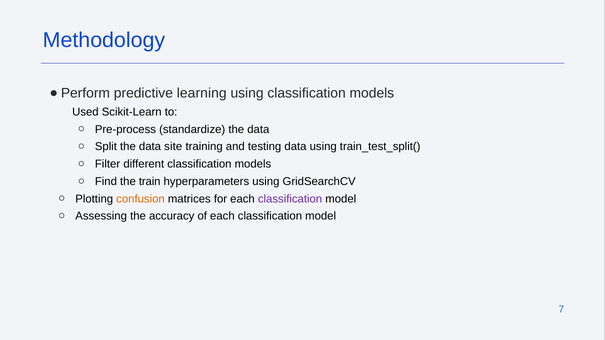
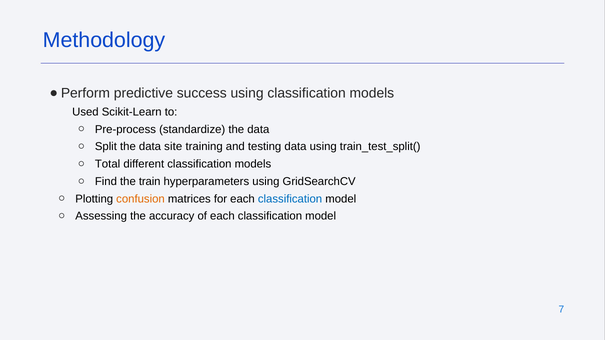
learning: learning -> success (202, 93)
Filter: Filter -> Total (108, 164)
classification colour: purple -> blue (290, 199)
